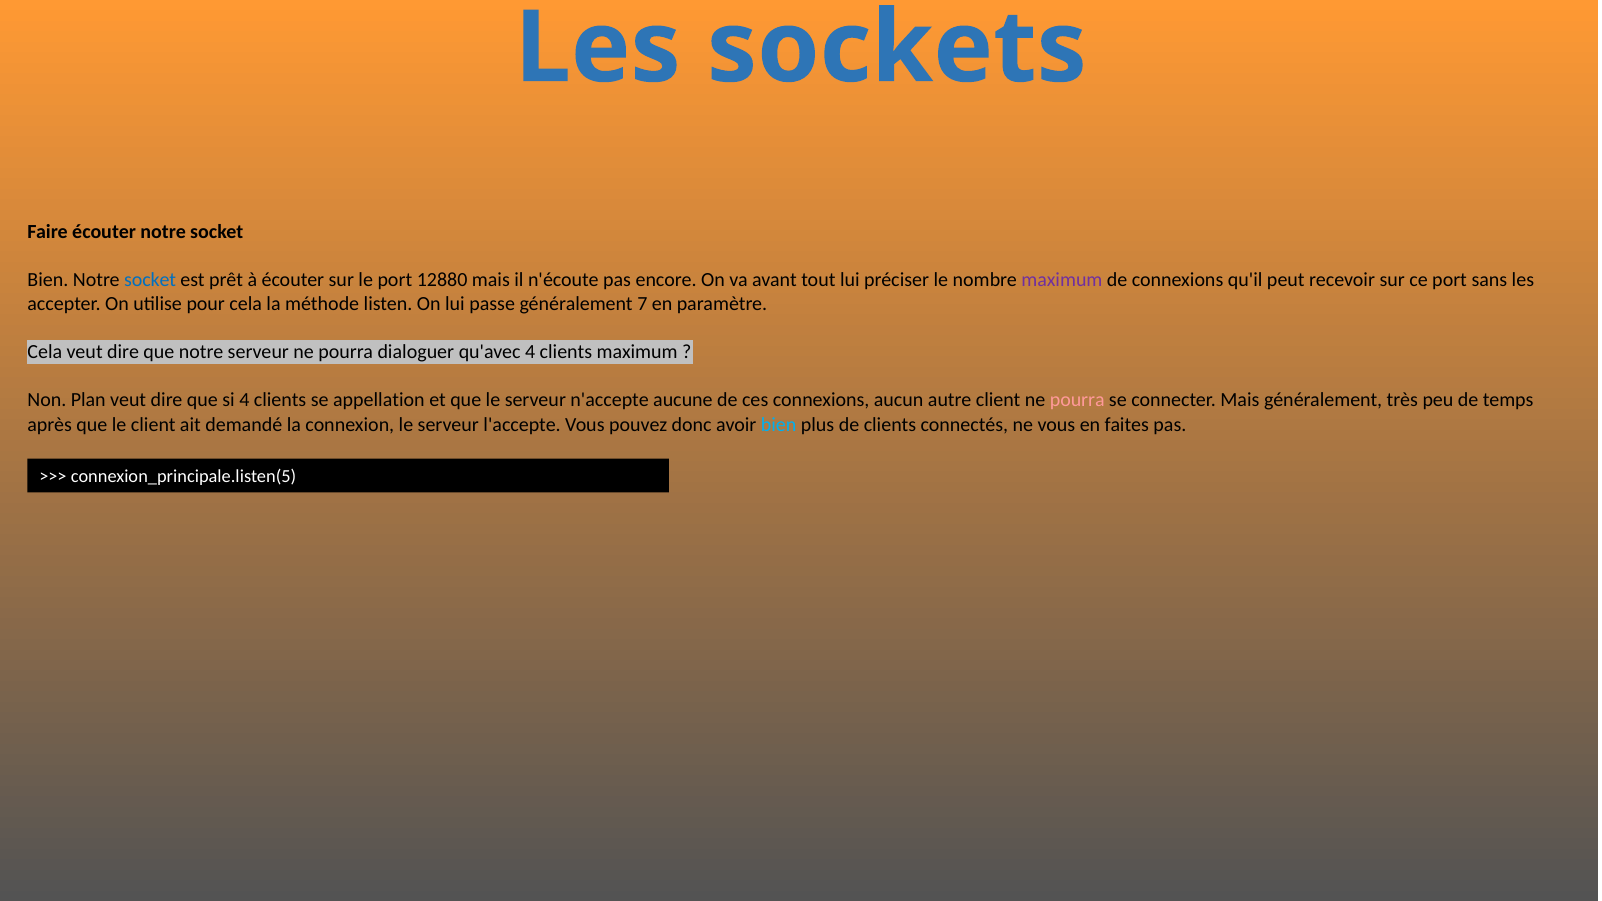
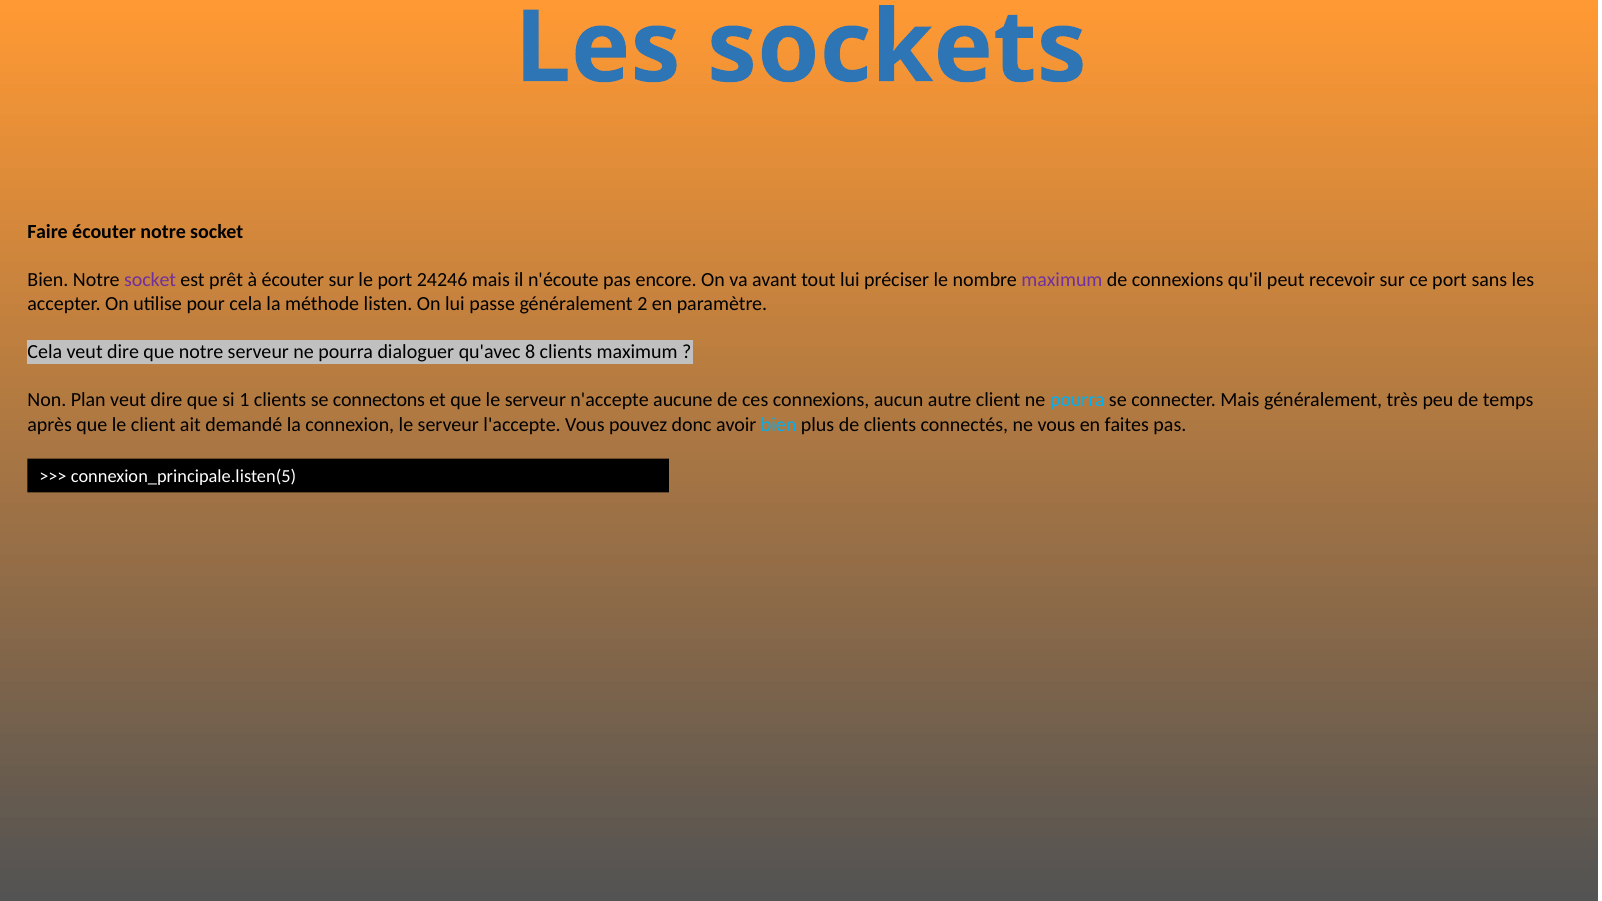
socket colour: blue -> purple (150, 280)
12880: 12880 -> 24246 (442, 280)
7: 7 -> 2 (642, 304)
qu'avec 4: 4 -> 8 (530, 352)
si 4: 4 -> 1 (244, 400)
appellation: appellation -> connectons (379, 400)
pourra colour: pink -> light blue (1077, 400)
